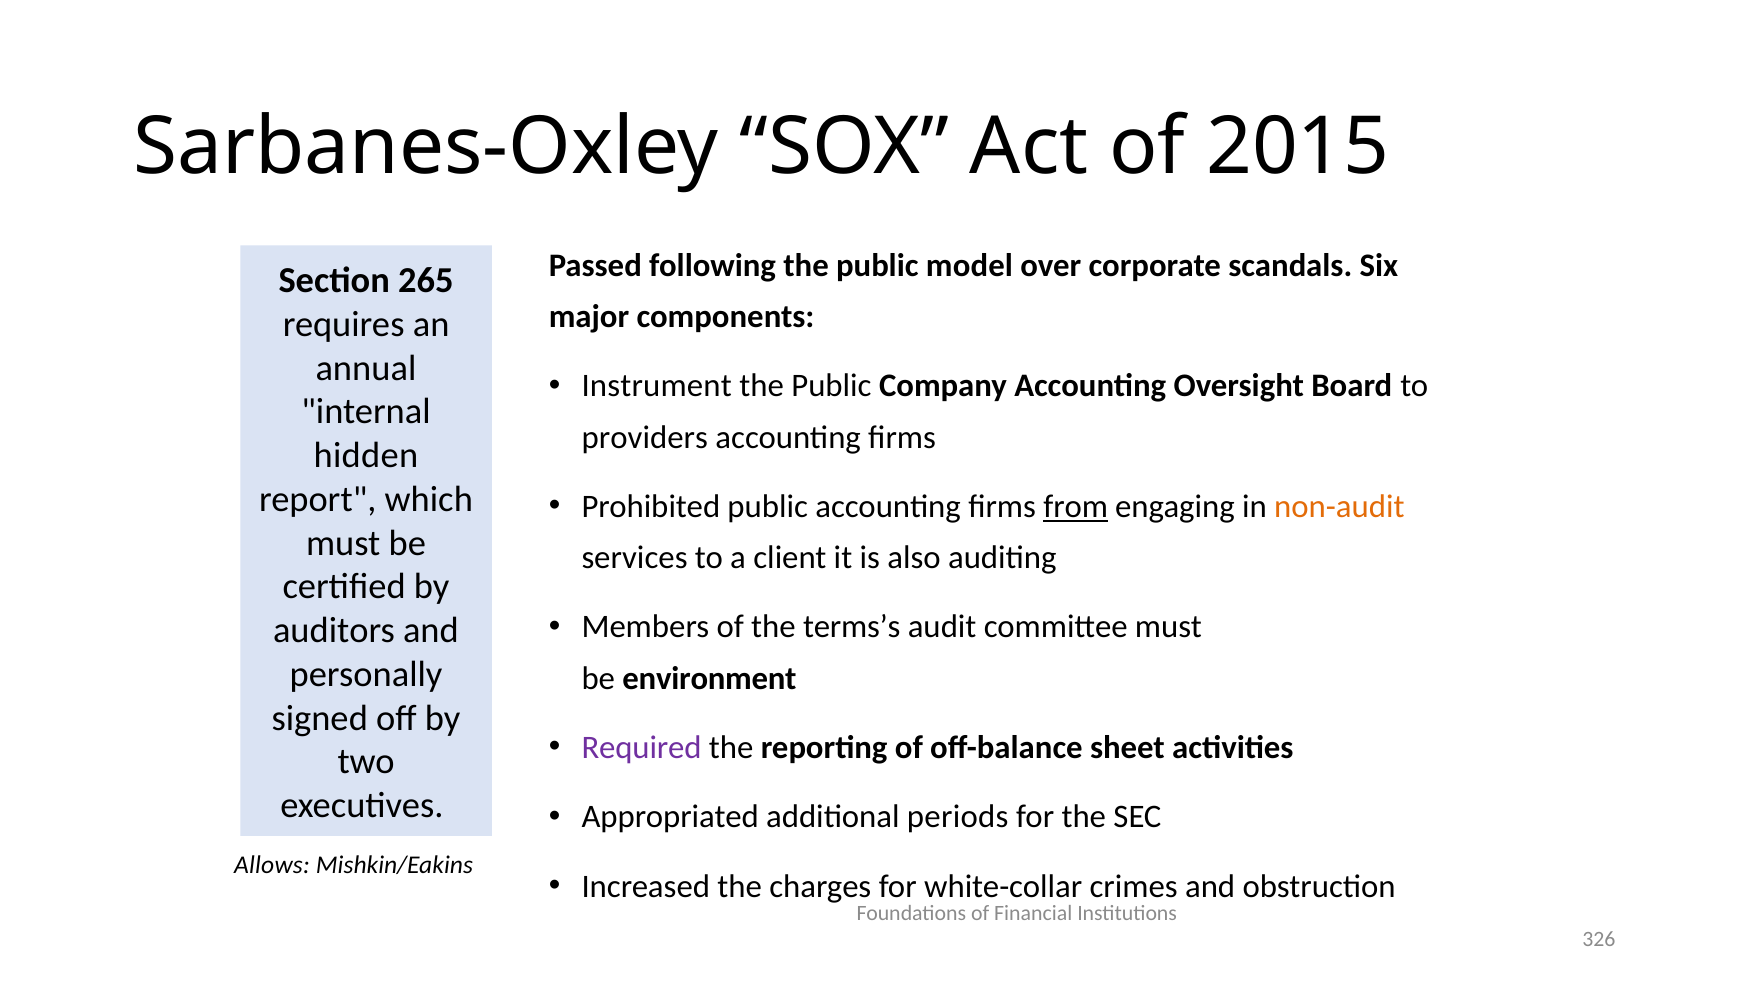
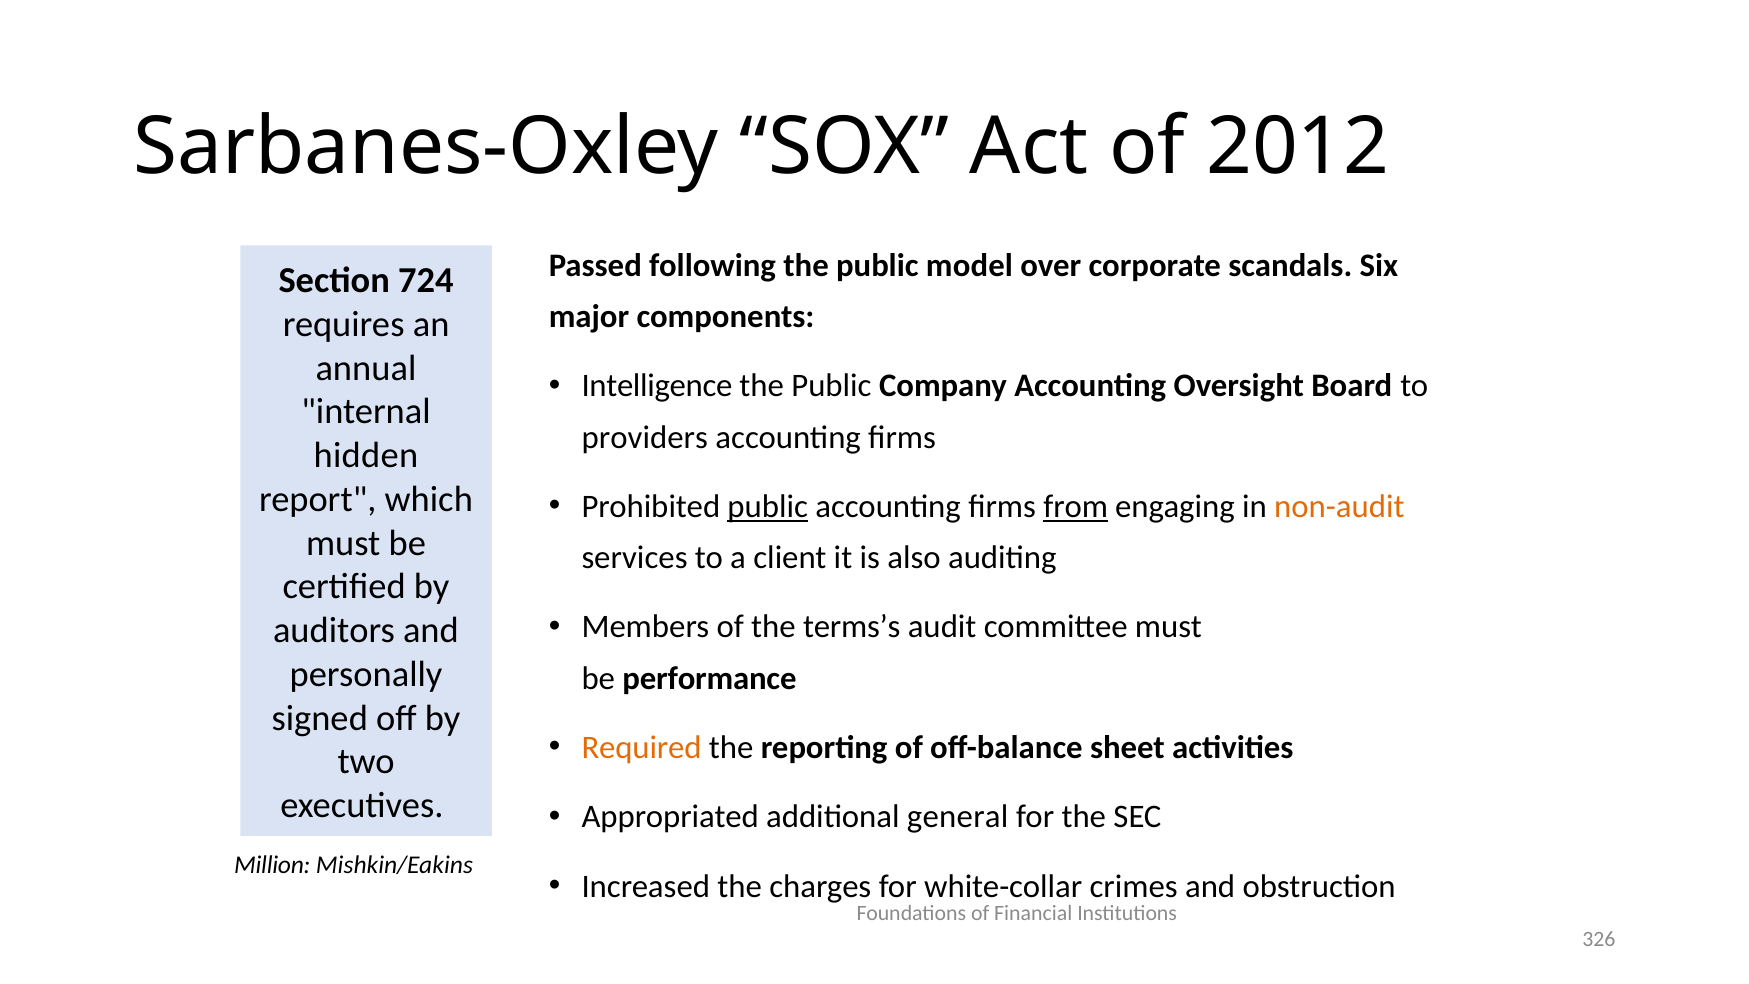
2015: 2015 -> 2012 (1298, 147)
265: 265 -> 724 (426, 281)
Instrument: Instrument -> Intelligence (657, 386)
public underline: none -> present (768, 506)
environment: environment -> performance (709, 678)
Required colour: purple -> orange (642, 747)
periods: periods -> general (958, 817)
Allows: Allows -> Million (272, 865)
